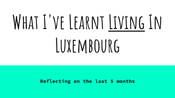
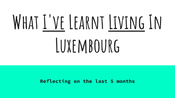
I've underline: none -> present (54, 23)
